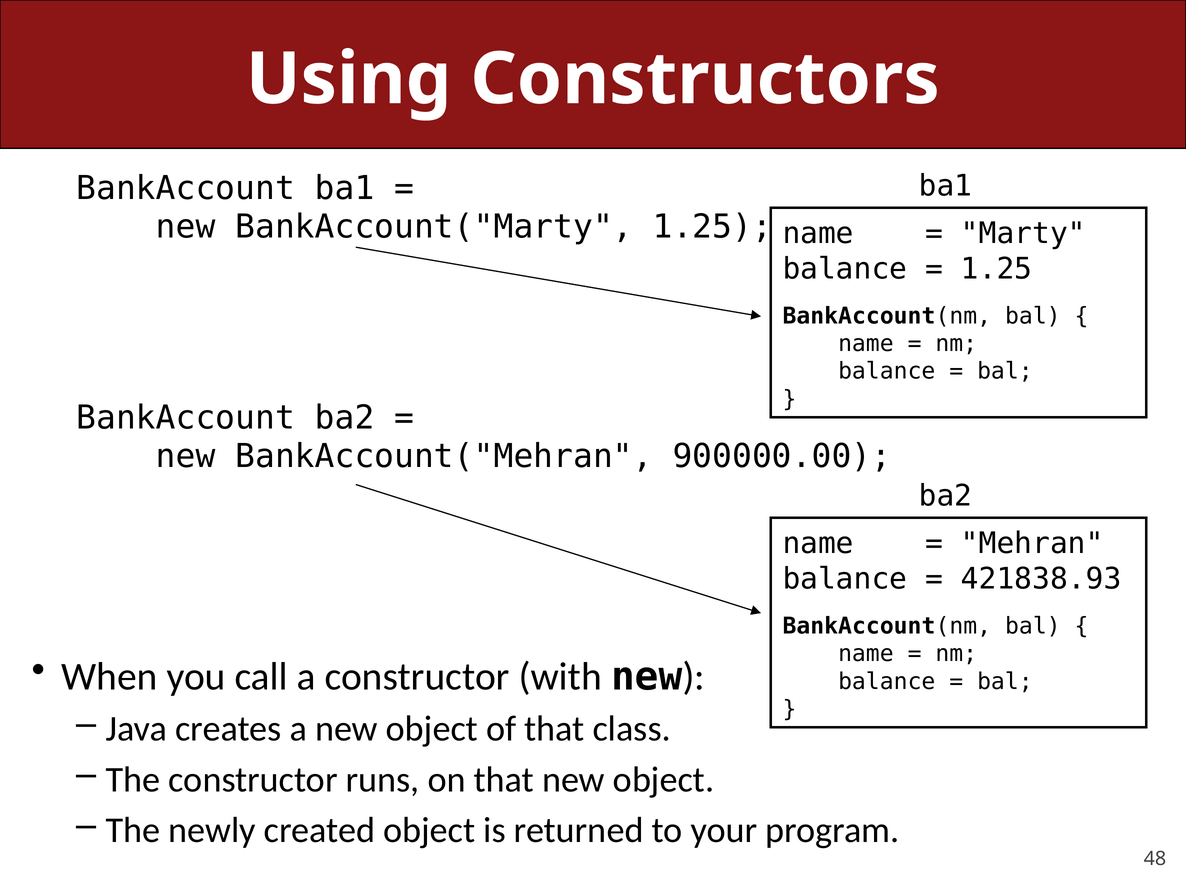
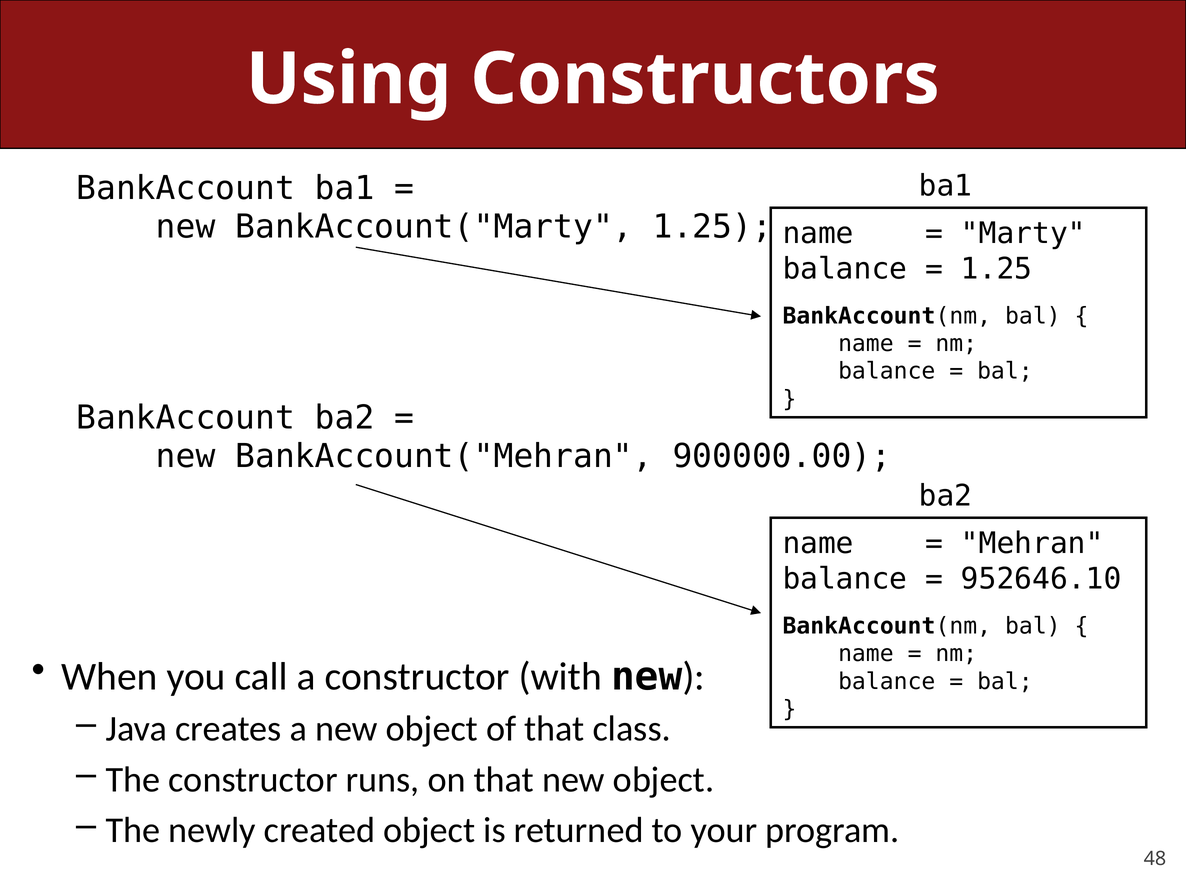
421838.93: 421838.93 -> 952646.10 (1041, 579)
